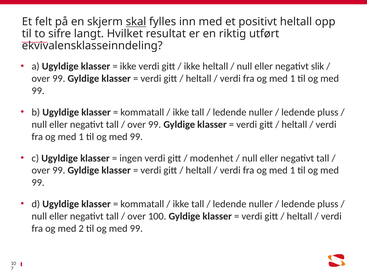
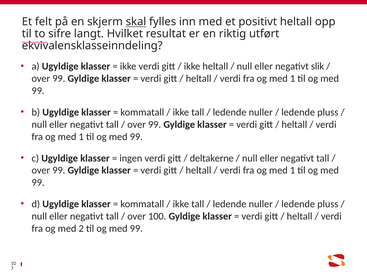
modenhet: modenhet -> deltakerne (212, 158)
